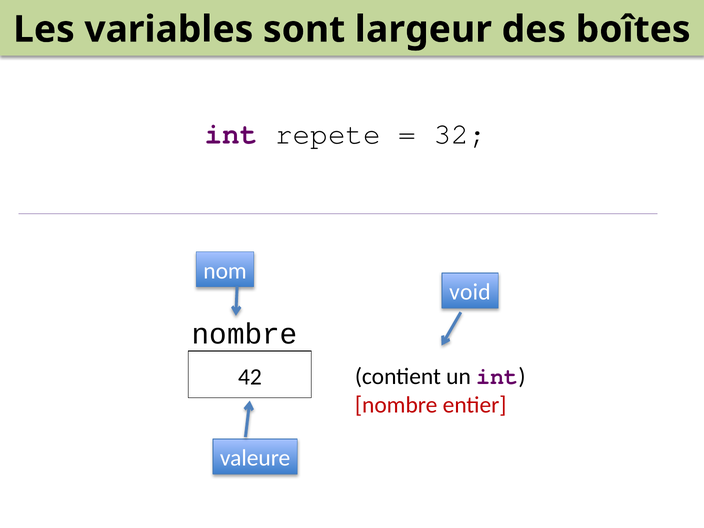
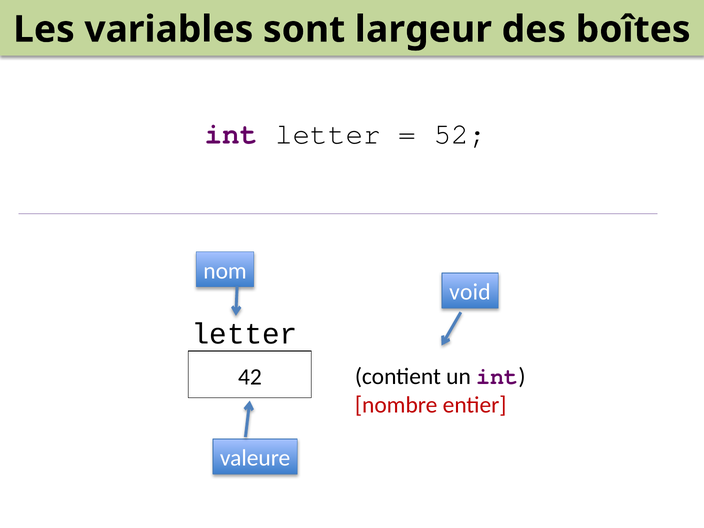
int repete: repete -> letter (328, 134)
32: 32 -> 52 (460, 134)
nombre: nombre -> letter (245, 334)
